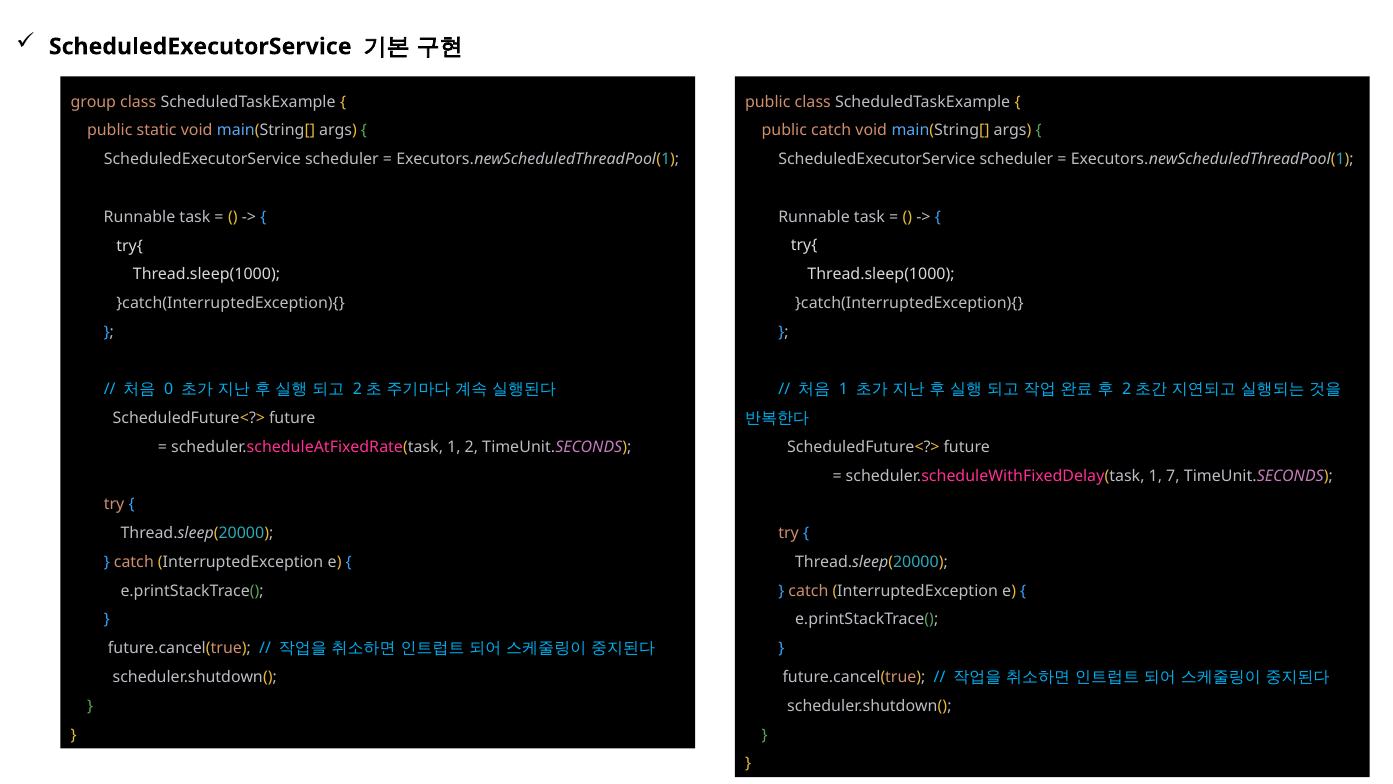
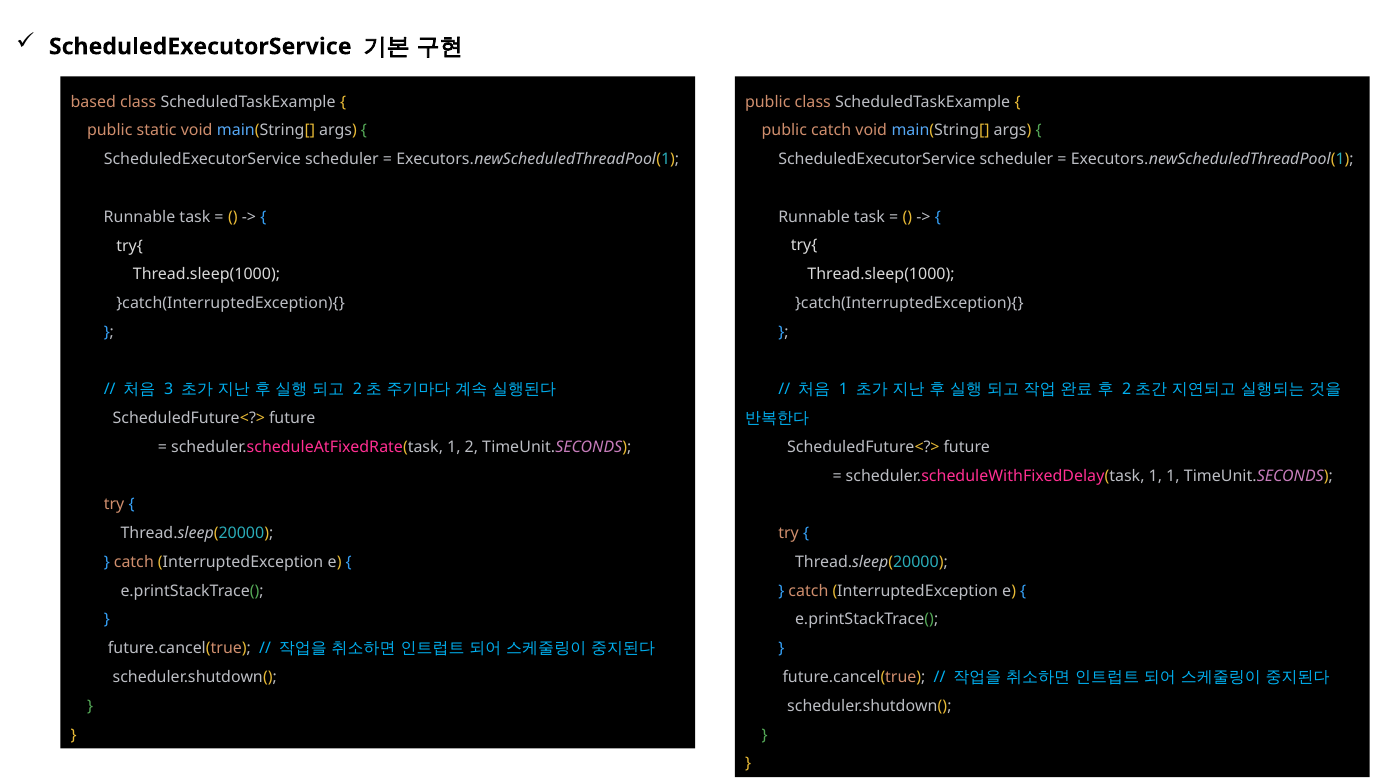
group: group -> based (93, 102)
0: 0 -> 3 (169, 389)
1 7: 7 -> 1 (1173, 476)
